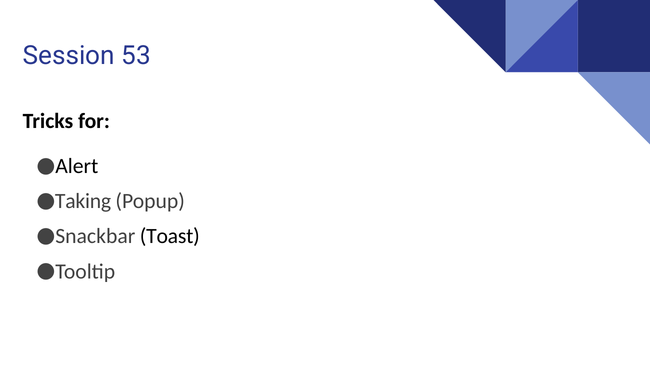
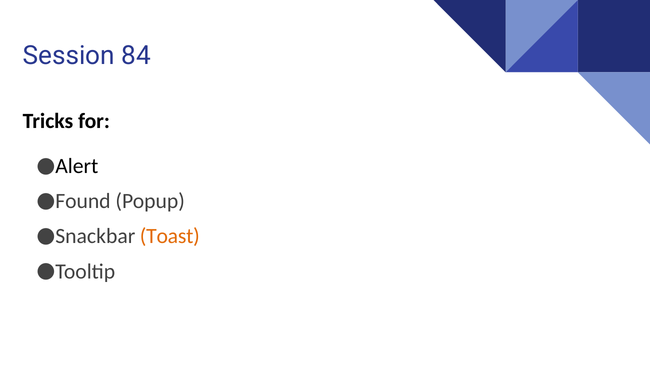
Session 53: 53 -> 84 (136, 56)
Taking: Taking -> Found (83, 201)
Toast colour: black -> orange (170, 236)
